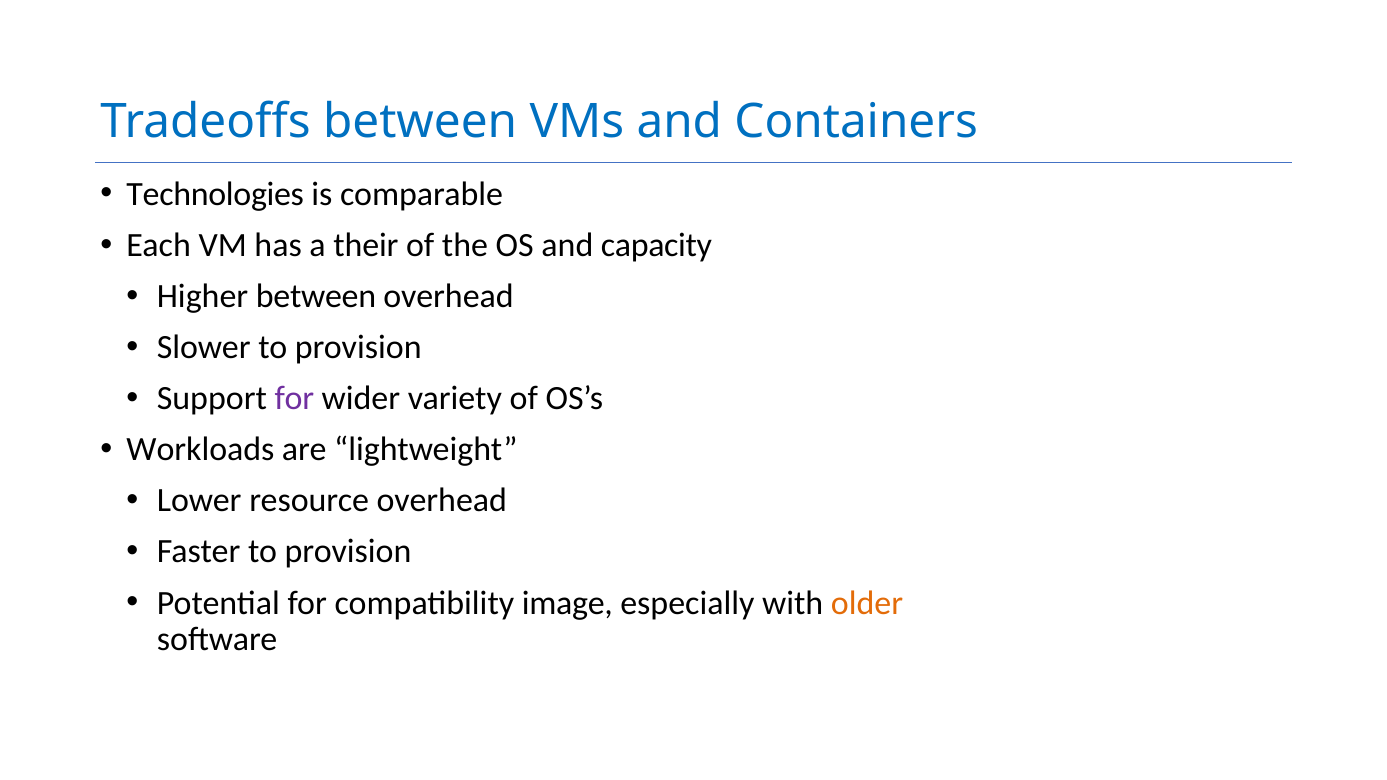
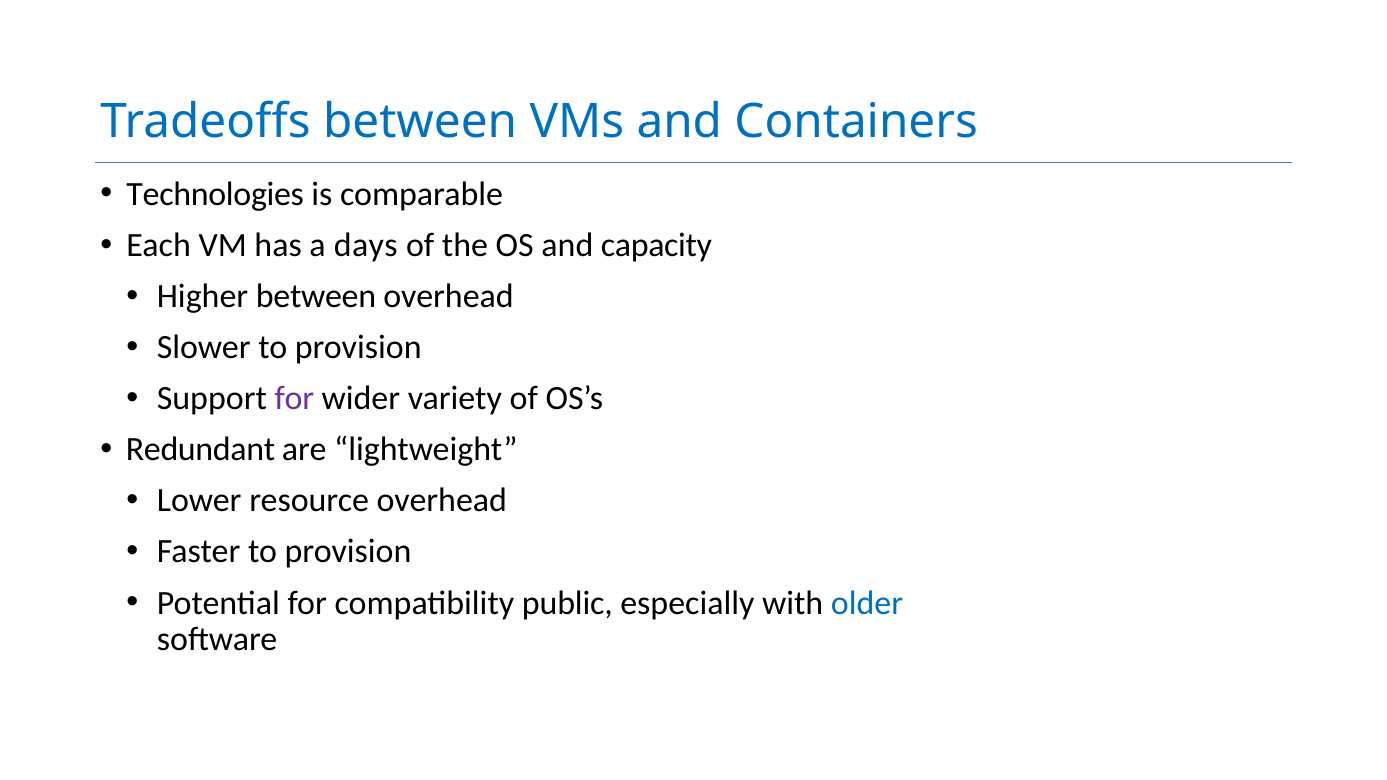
their: their -> days (366, 245)
Workloads: Workloads -> Redundant (201, 450)
image: image -> public (567, 603)
older colour: orange -> blue (867, 603)
